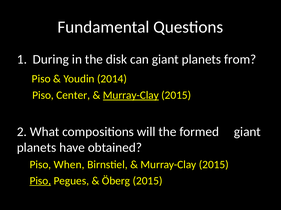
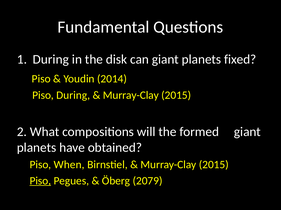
from: from -> fixed (240, 59)
Piso Center: Center -> During (73, 95)
Murray-Clay underline: present -> none (131, 95)
Öberg 2015: 2015 -> 2079 (148, 181)
